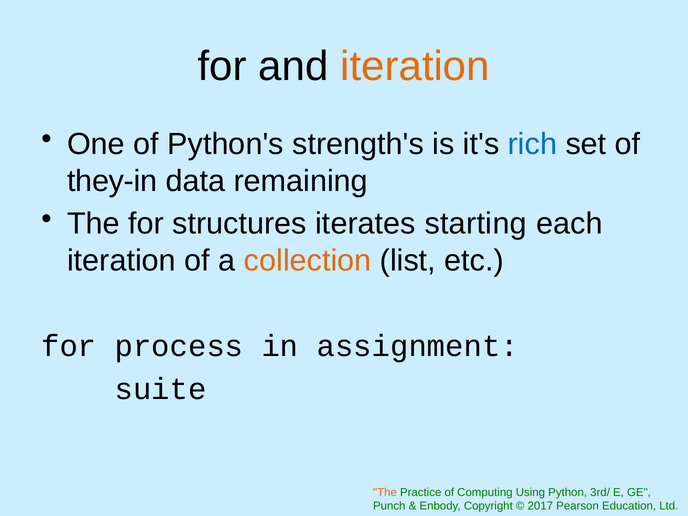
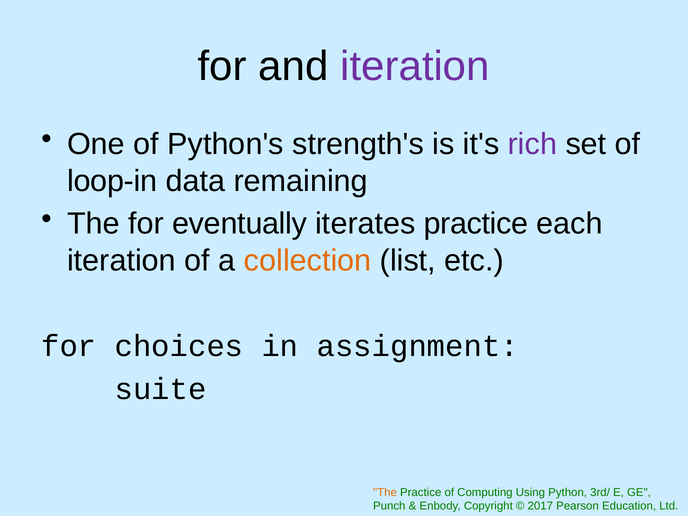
iteration colour: orange -> purple (415, 67)
rich colour: blue -> purple (532, 144)
they-in: they-in -> loop-in (112, 181)
structures: structures -> eventually (240, 224)
iterates starting: starting -> practice (476, 224)
process: process -> choices (179, 346)
